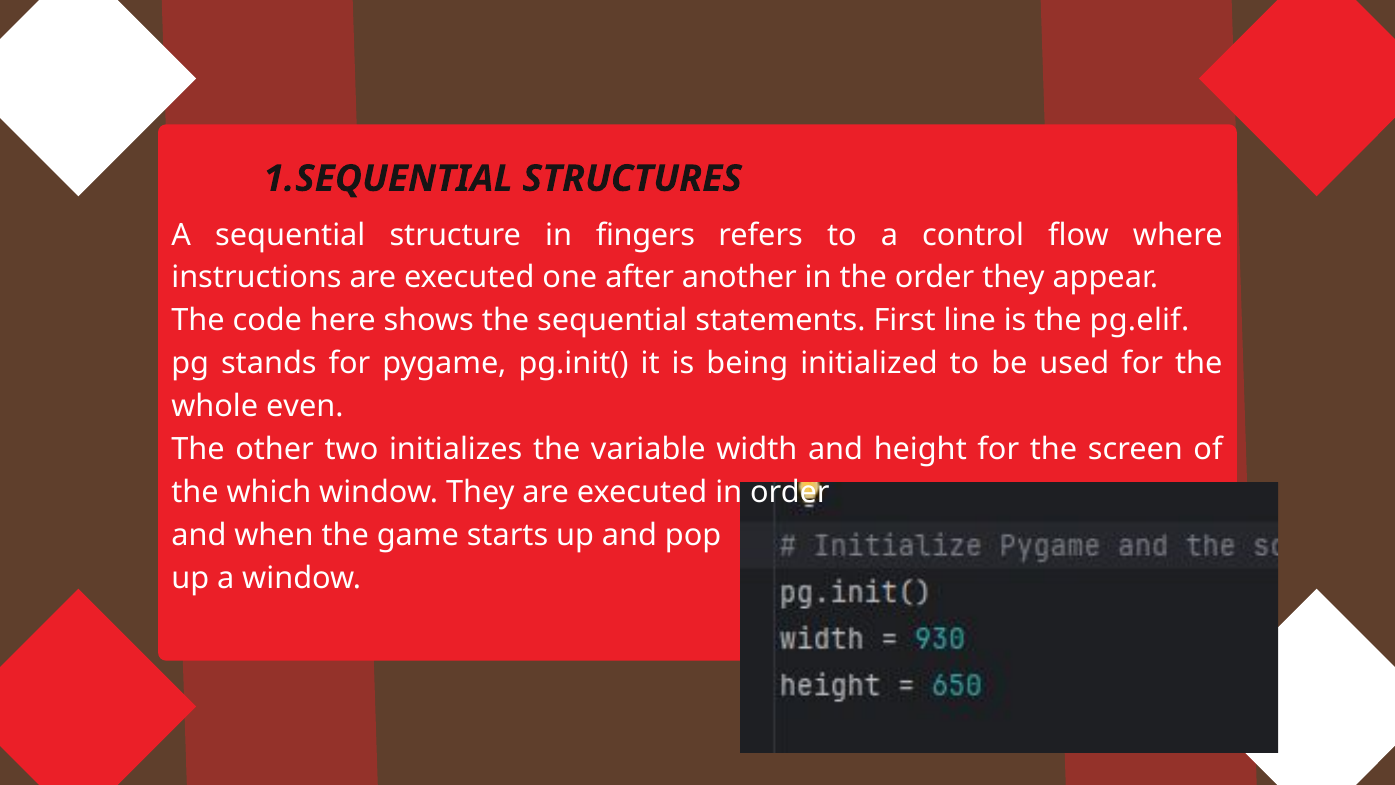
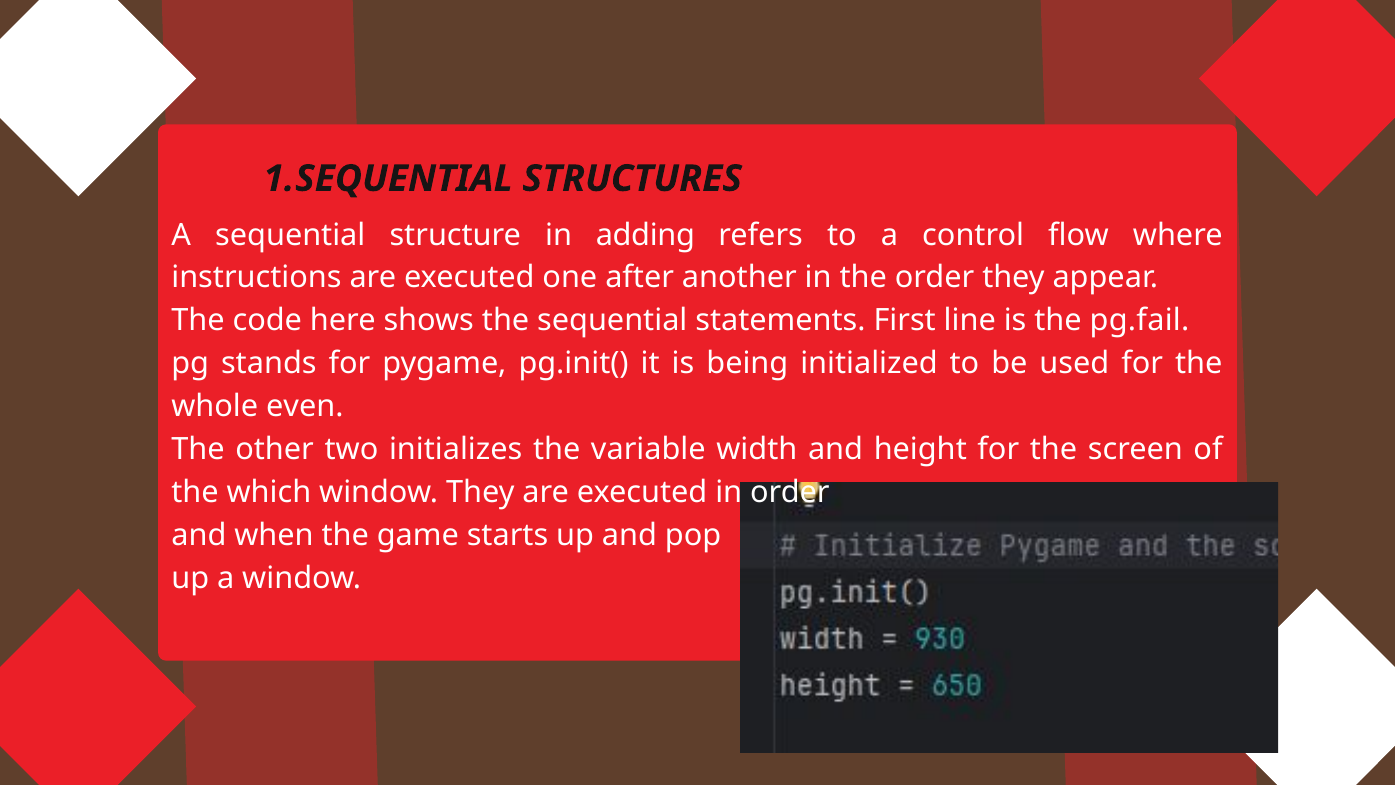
fingers: fingers -> adding (645, 235)
pg.elif: pg.elif -> pg.fail (1140, 321)
